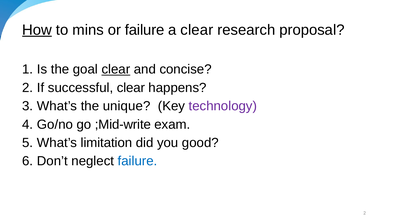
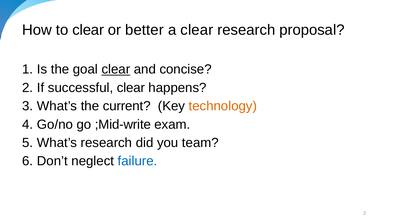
How underline: present -> none (37, 30)
to mins: mins -> clear (88, 30)
or failure: failure -> better (144, 30)
unique: unique -> current (127, 106)
technology colour: purple -> orange (223, 106)
What’s limitation: limitation -> research (106, 143)
good: good -> team (200, 143)
